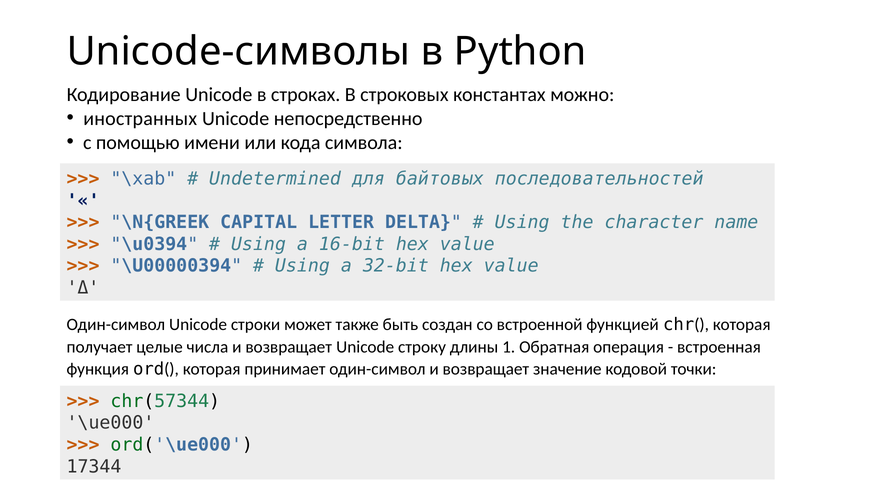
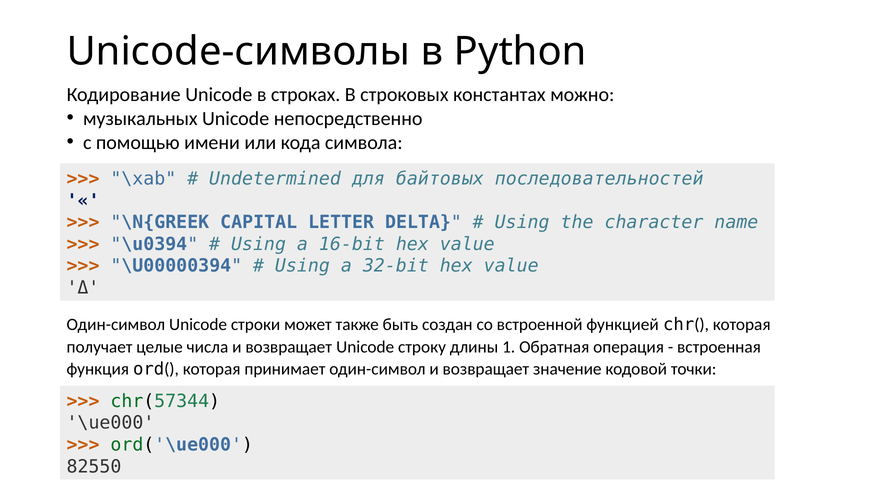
иностранных: иностранных -> музыкальных (140, 119)
17344: 17344 -> 82550 (94, 467)
